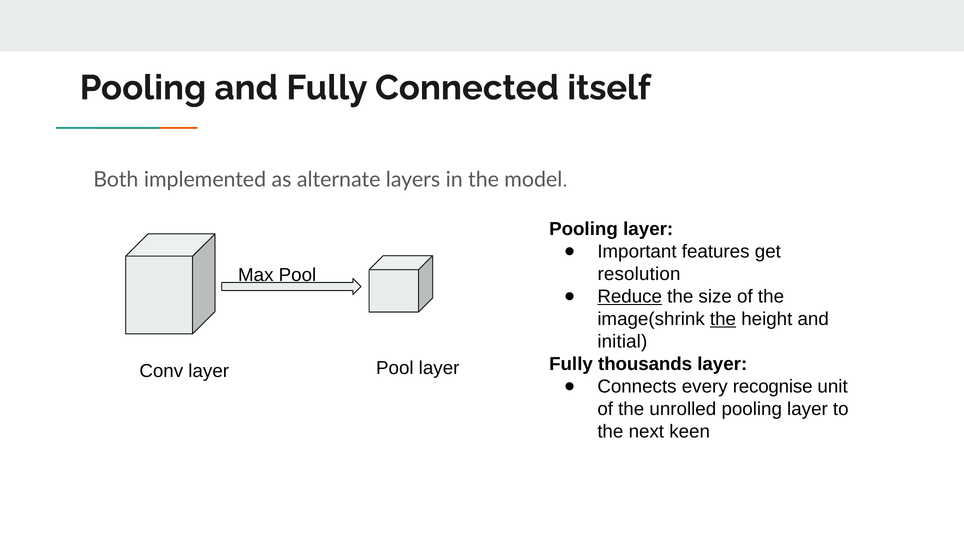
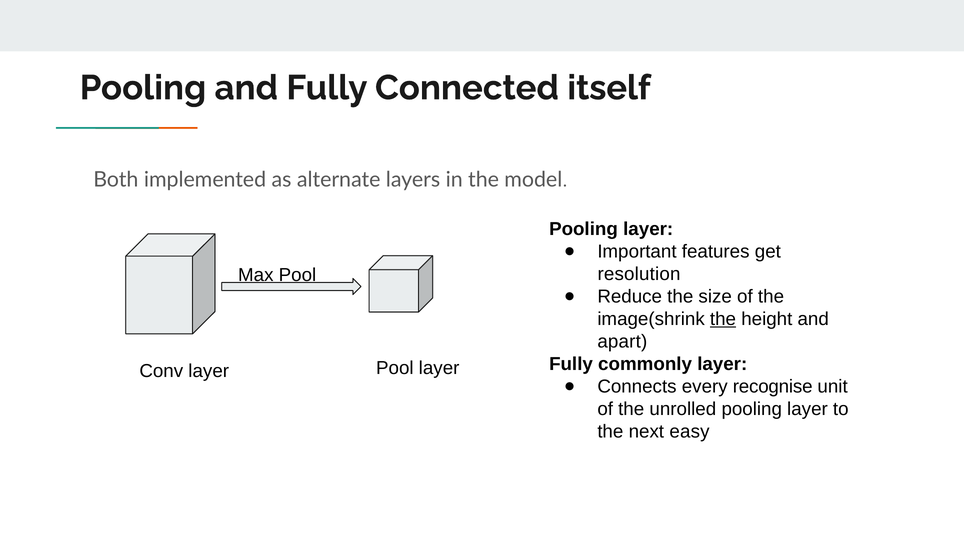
Reduce underline: present -> none (630, 297)
initial: initial -> apart (622, 342)
thousands: thousands -> commonly (645, 364)
keen: keen -> easy (690, 432)
